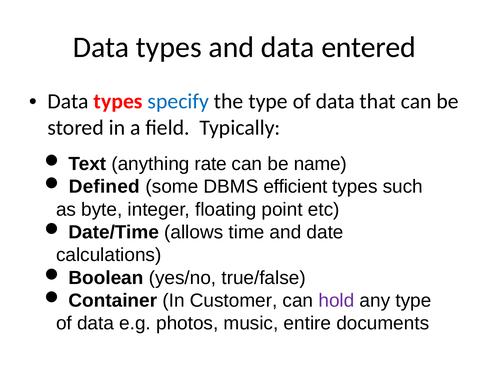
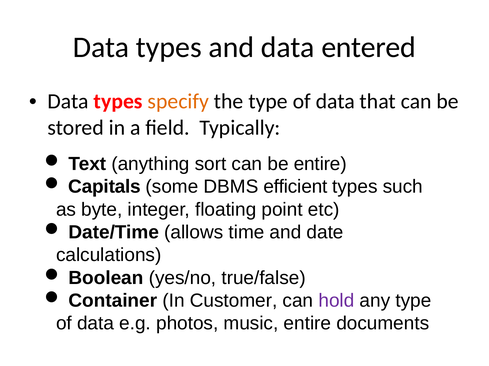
specify colour: blue -> orange (178, 101)
rate: rate -> sort (211, 164)
be name: name -> entire (320, 164)
Defined: Defined -> Capitals (105, 187)
